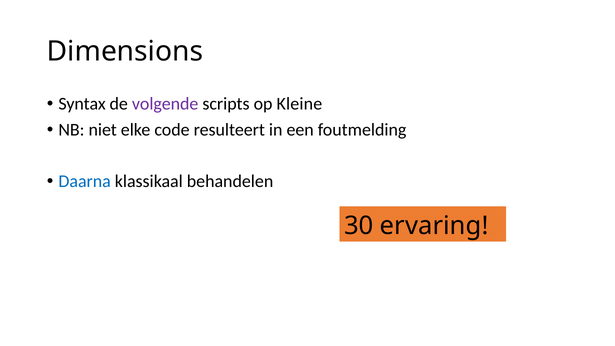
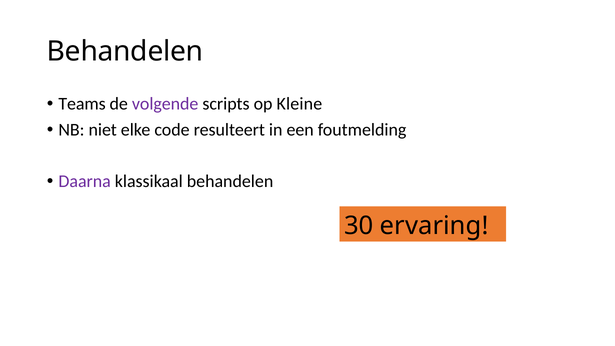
Dimensions: Dimensions -> Behandelen (125, 52)
Syntax: Syntax -> Teams (82, 104)
Daarna colour: blue -> purple (85, 181)
